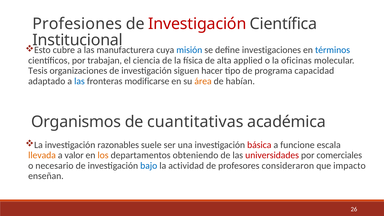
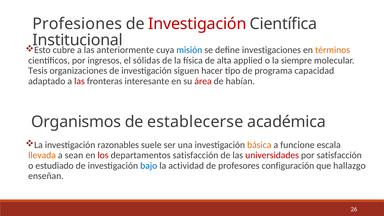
manufacturera: manufacturera -> anteriormente (125, 50)
términos colour: blue -> orange (333, 50)
trabajan: trabajan -> ingresos (105, 60)
ciencia: ciencia -> sólidas (146, 60)
oficinas: oficinas -> siempre (297, 60)
las colour: blue -> red (79, 81)
modificarse: modificarse -> interesante (147, 81)
área colour: orange -> red (203, 81)
cuantitativas: cuantitativas -> establecerse (195, 122)
básica colour: red -> orange (259, 145)
valor: valor -> sean (74, 155)
los colour: orange -> red (103, 155)
departamentos obteniendo: obteniendo -> satisfacción (196, 155)
por comerciales: comerciales -> satisfacción (339, 155)
necesario: necesario -> estudiado (55, 166)
consideraron: consideraron -> configuración (288, 166)
impacto: impacto -> hallazgo (349, 166)
